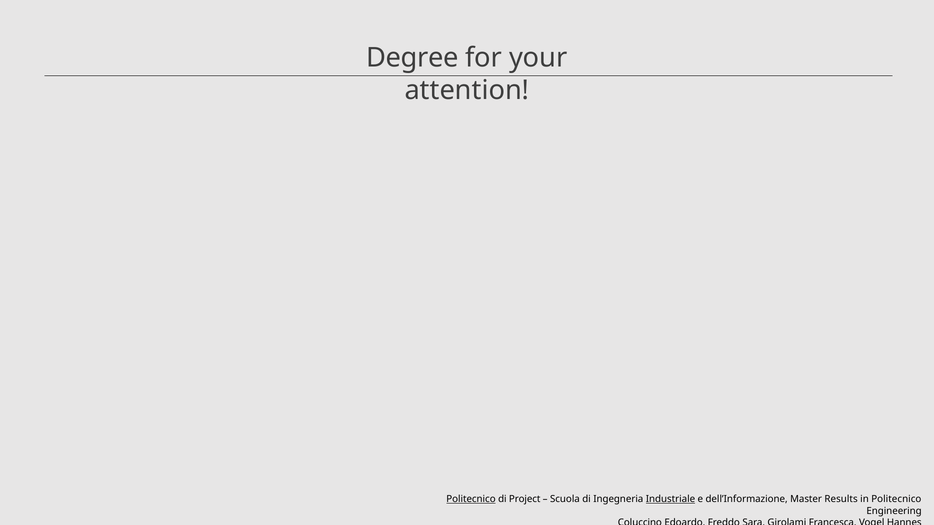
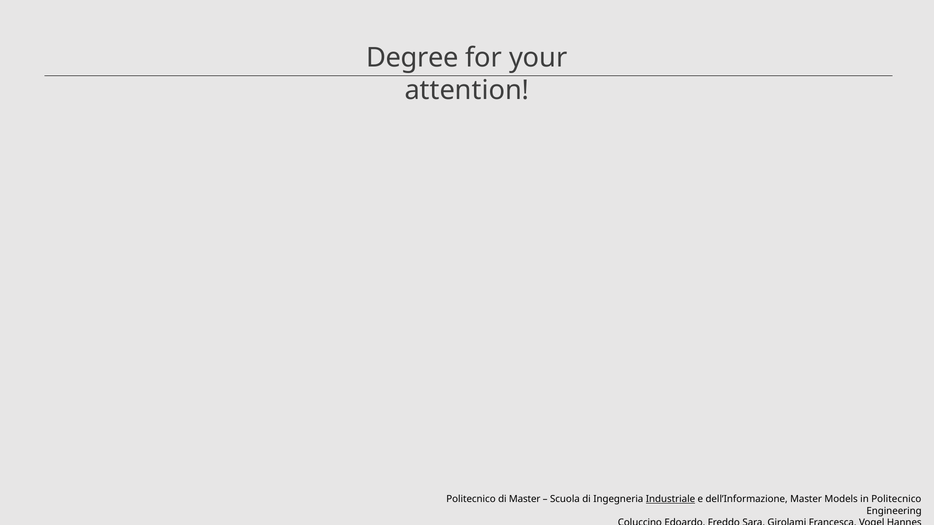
Politecnico underline: present -> none (471, 500)
di Project: Project -> Master (525, 500)
Results: Results -> Models (841, 500)
